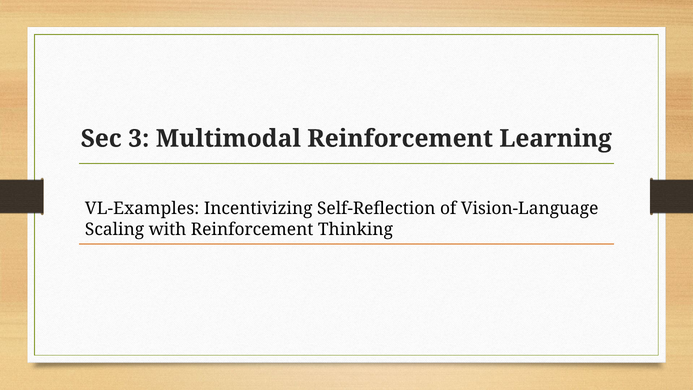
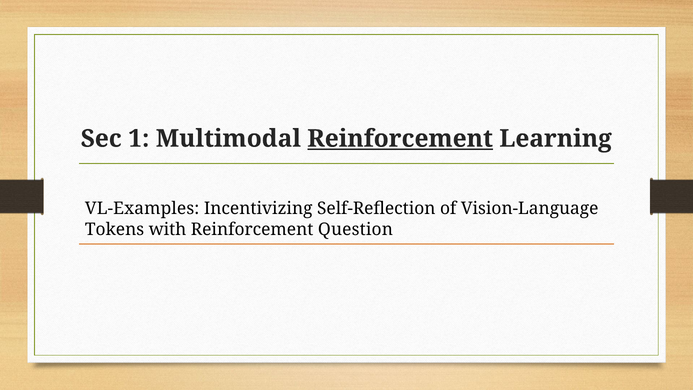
3: 3 -> 1 (139, 139)
Reinforcement underline: none -> present (400, 139)
Scaling: Scaling -> Tokens (115, 229)
Thinking: Thinking -> Question (355, 229)
